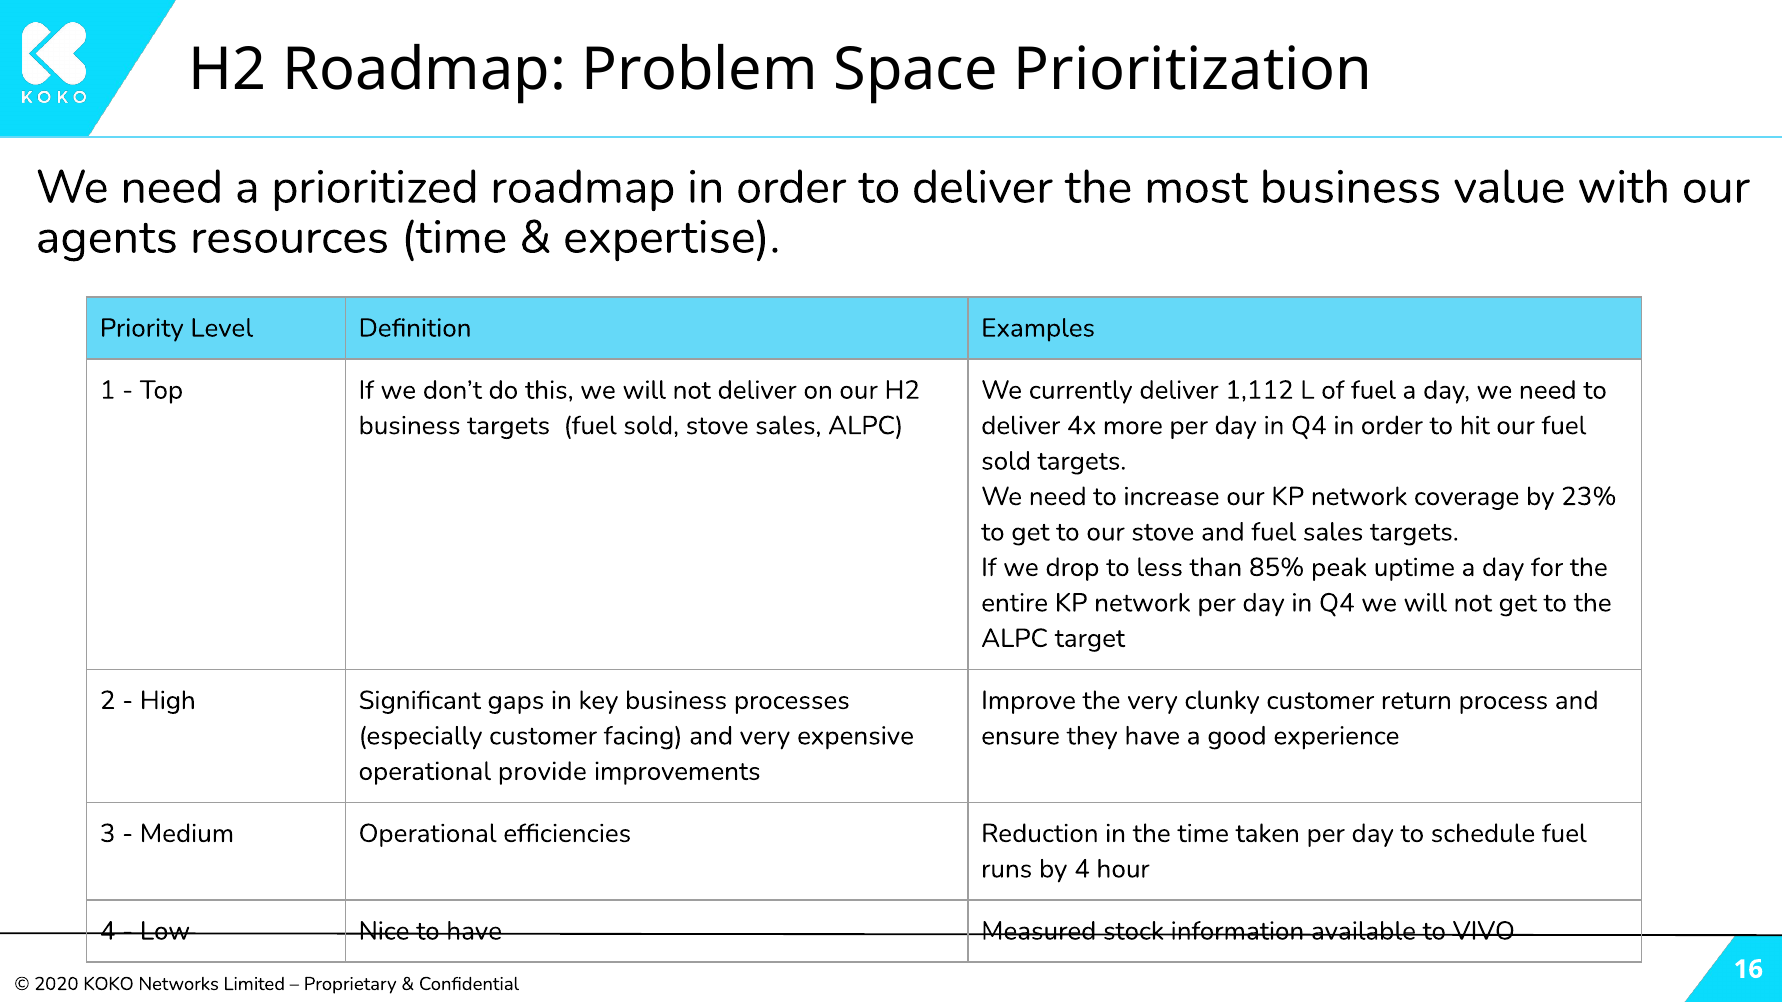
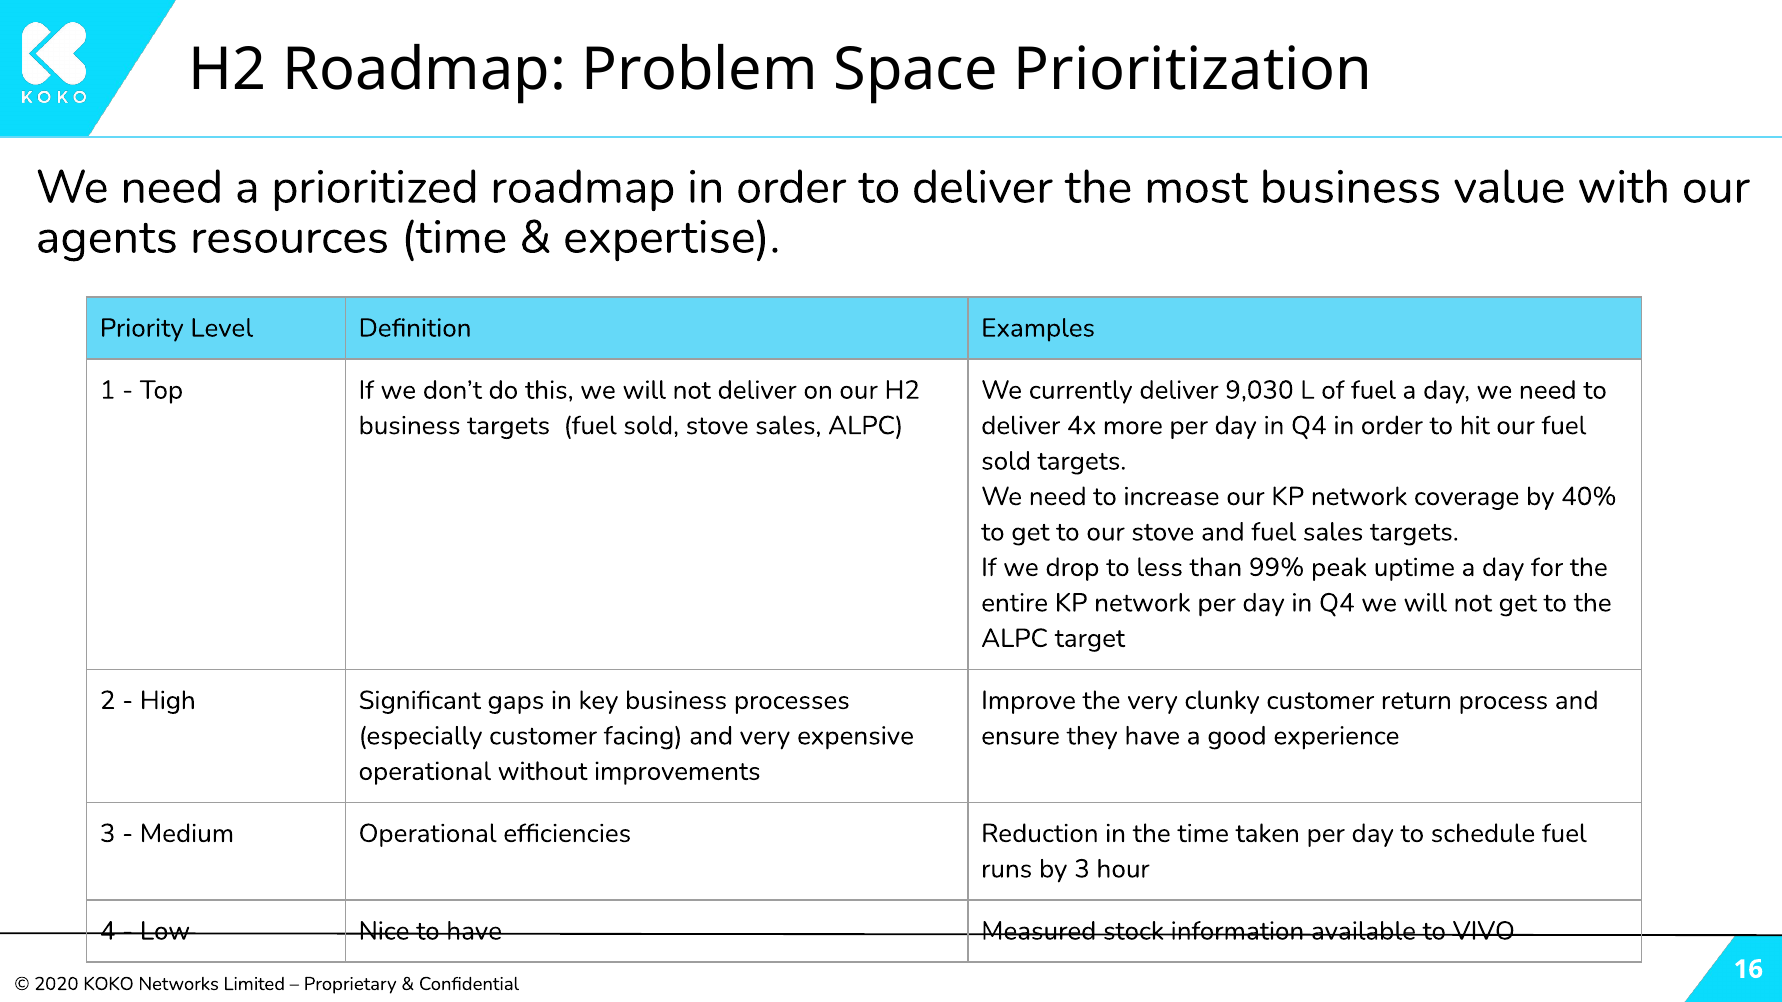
1,112: 1,112 -> 9,030 (1259, 390)
23%: 23% -> 40% (1589, 497)
85%: 85% -> 99% (1277, 568)
provide: provide -> without (542, 772)
by 4: 4 -> 3 (1082, 869)
